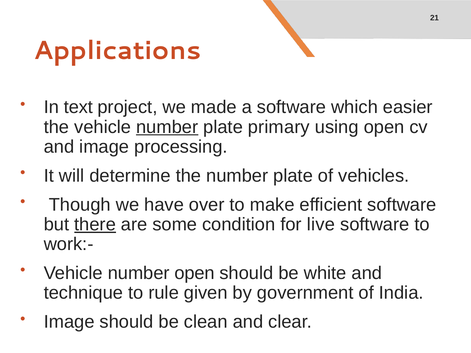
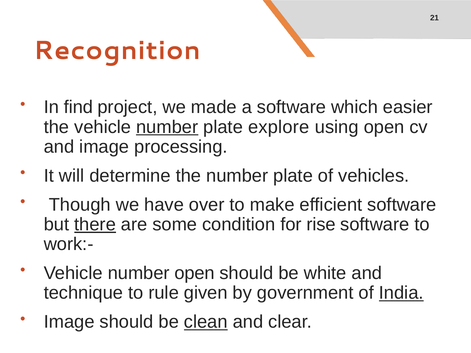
Applications: Applications -> Recognition (117, 51)
text: text -> find (78, 107)
primary: primary -> explore (279, 127)
live: live -> rise (321, 225)
India underline: none -> present (401, 293)
clean underline: none -> present (206, 322)
